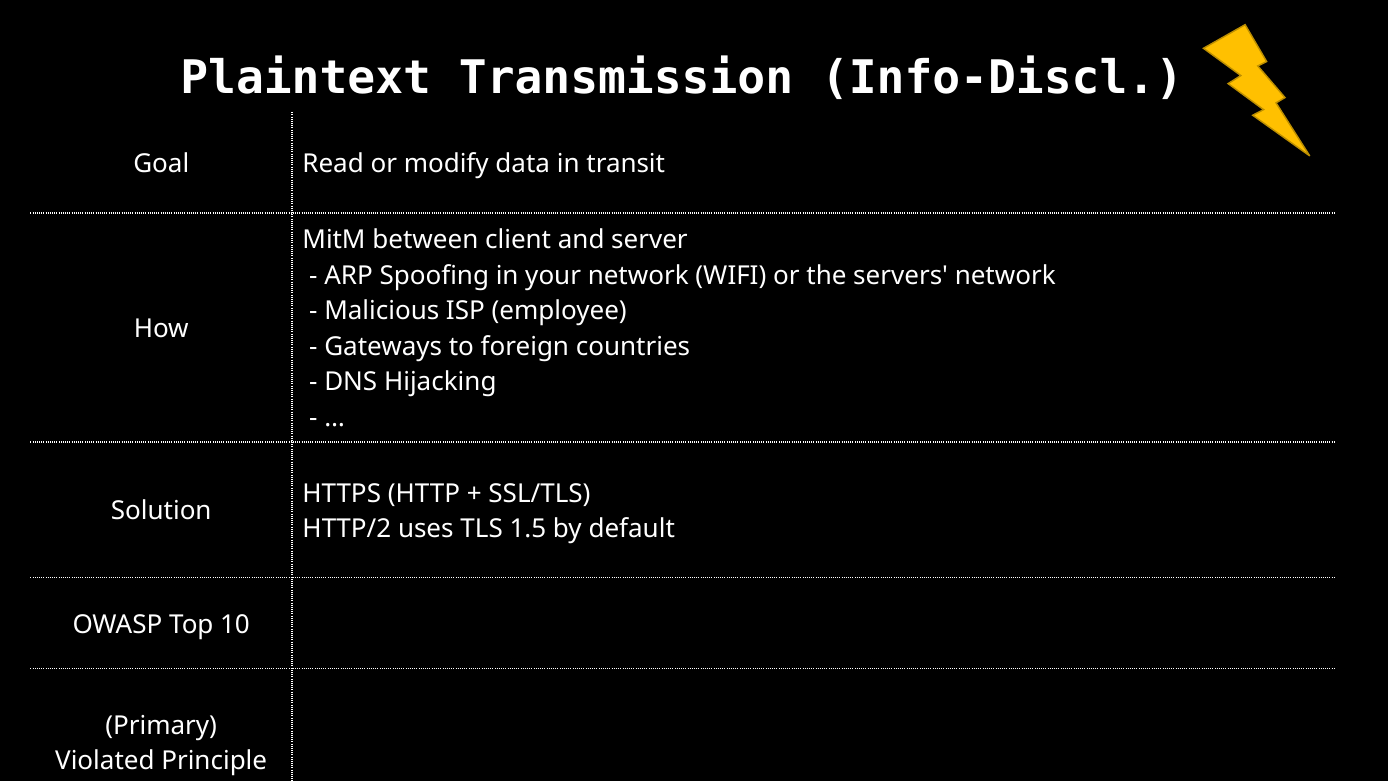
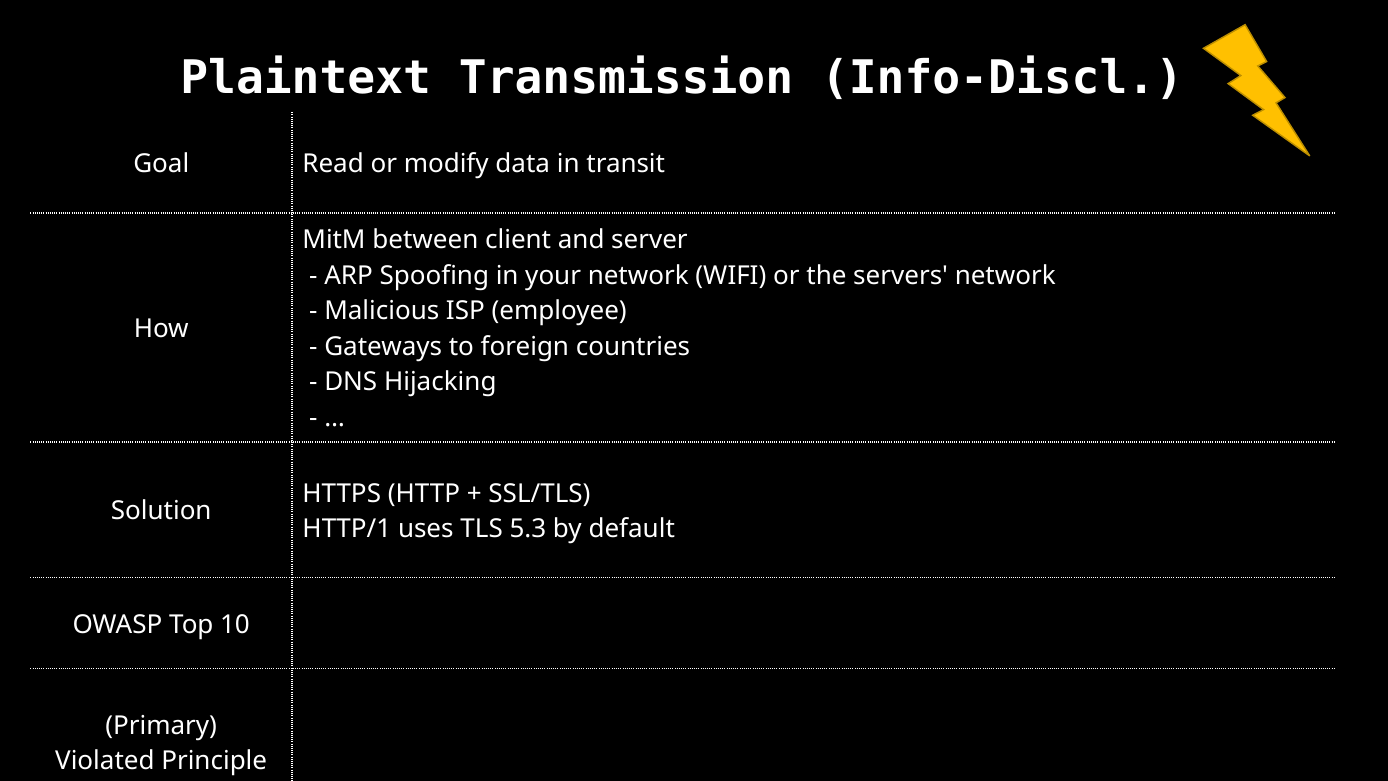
HTTP/2: HTTP/2 -> HTTP/1 (347, 529)
1.5: 1.5 -> 5.3 (528, 529)
